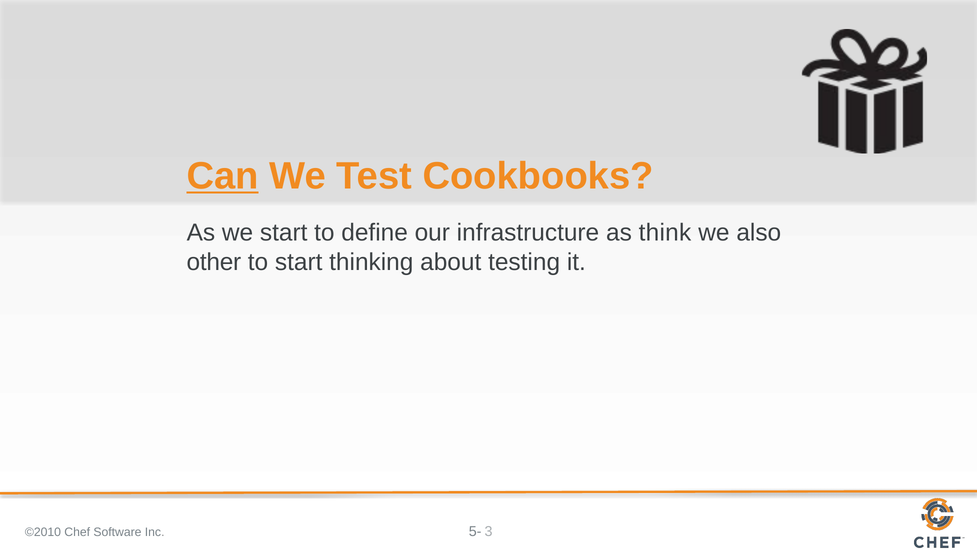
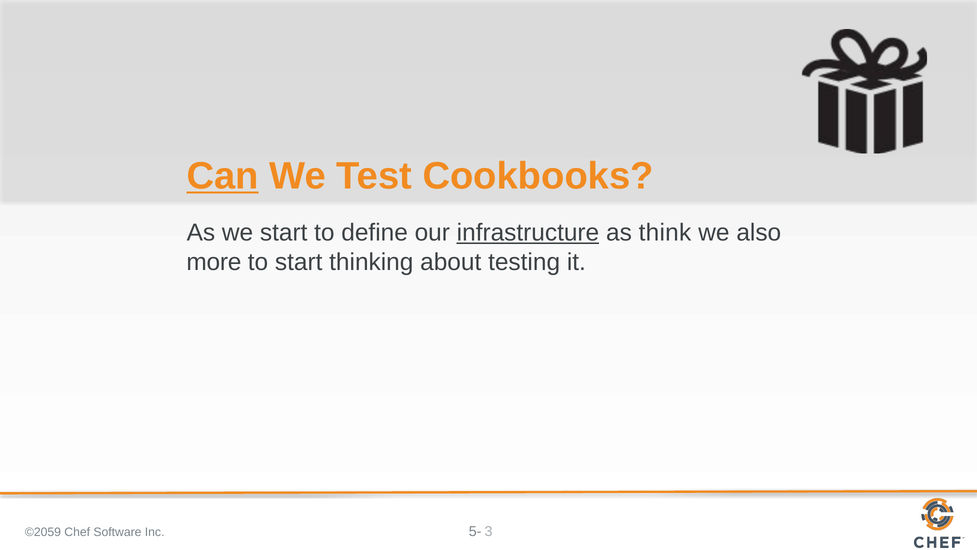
infrastructure underline: none -> present (528, 233)
other: other -> more (214, 262)
©2010: ©2010 -> ©2059 (43, 532)
